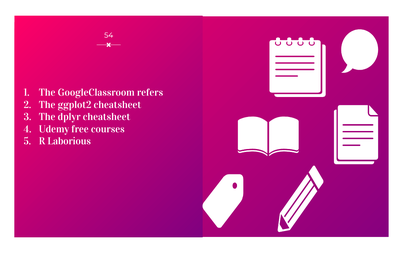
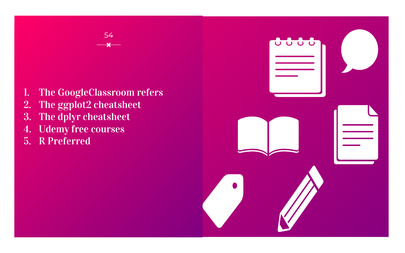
Laborious: Laborious -> Preferred (69, 141)
